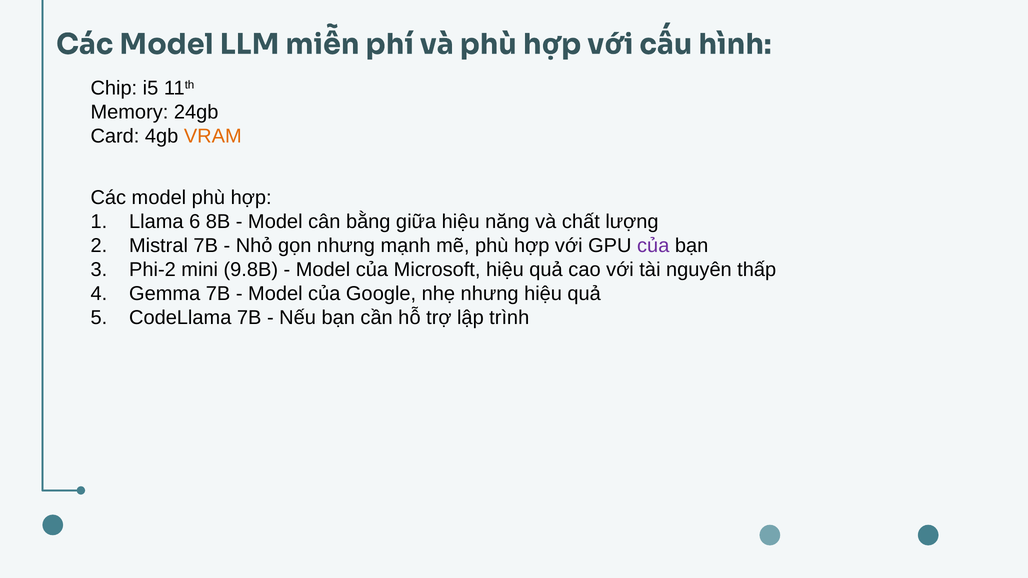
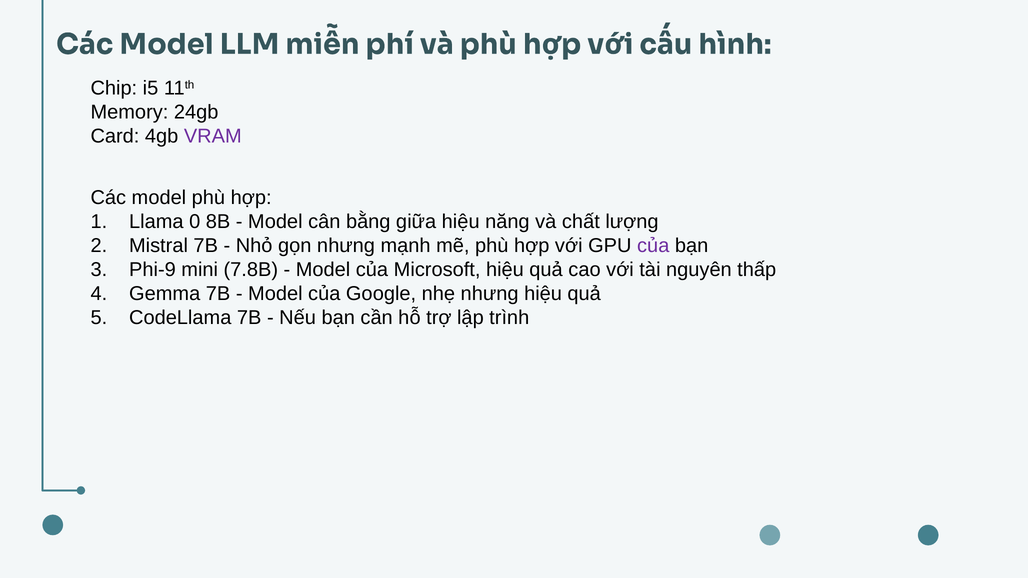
VRAM colour: orange -> purple (213, 136)
6: 6 -> 0 (195, 222)
Phi-2: Phi-2 -> Phi-9 (152, 270)
9.8B: 9.8B -> 7.8B (251, 270)
